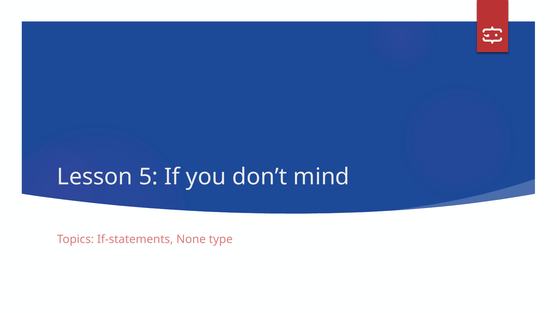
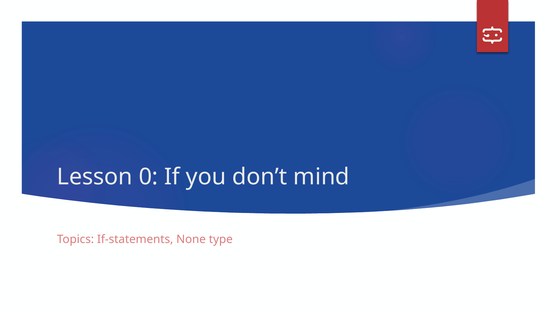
5: 5 -> 0 (148, 177)
